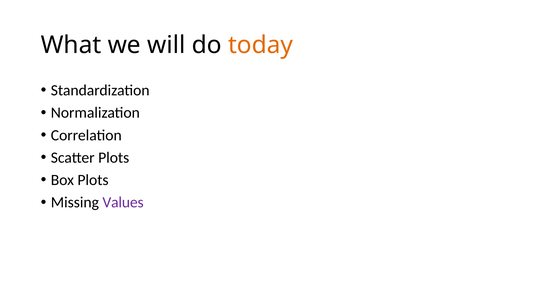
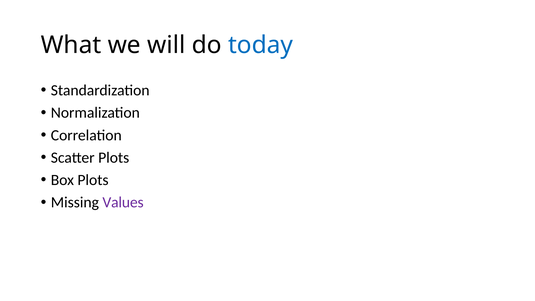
today colour: orange -> blue (261, 45)
